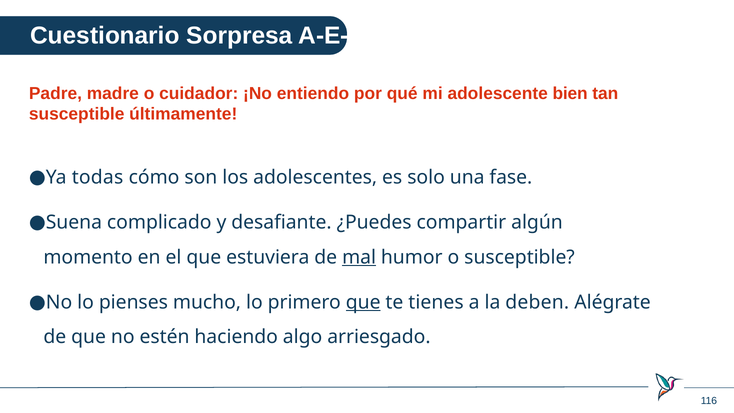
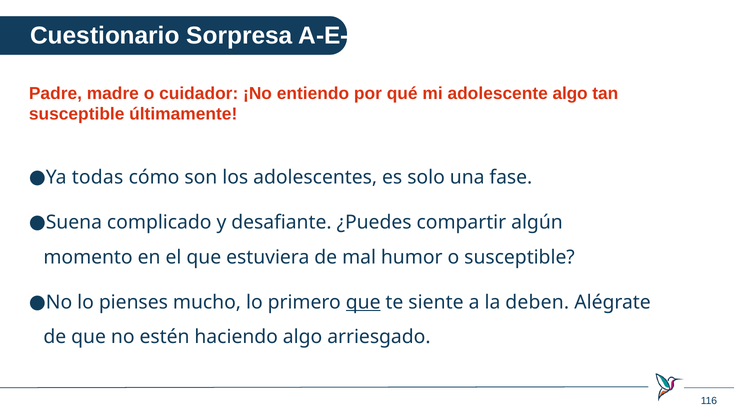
adolescente bien: bien -> algo (570, 93)
mal underline: present -> none (359, 257)
tienes: tienes -> siente (436, 302)
